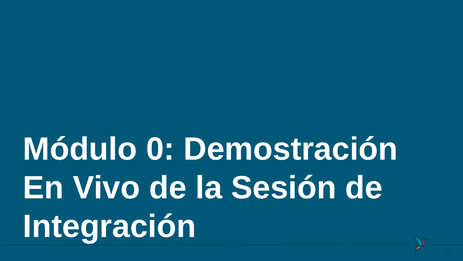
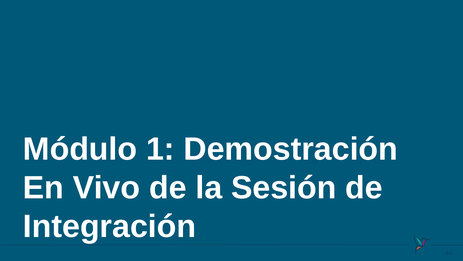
0: 0 -> 1 (160, 149)
